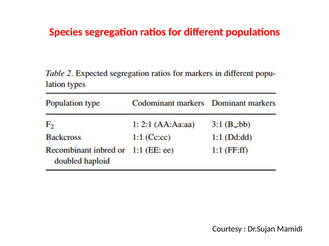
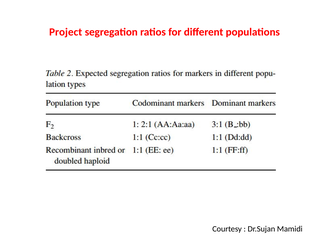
Species: Species -> Project (66, 32)
